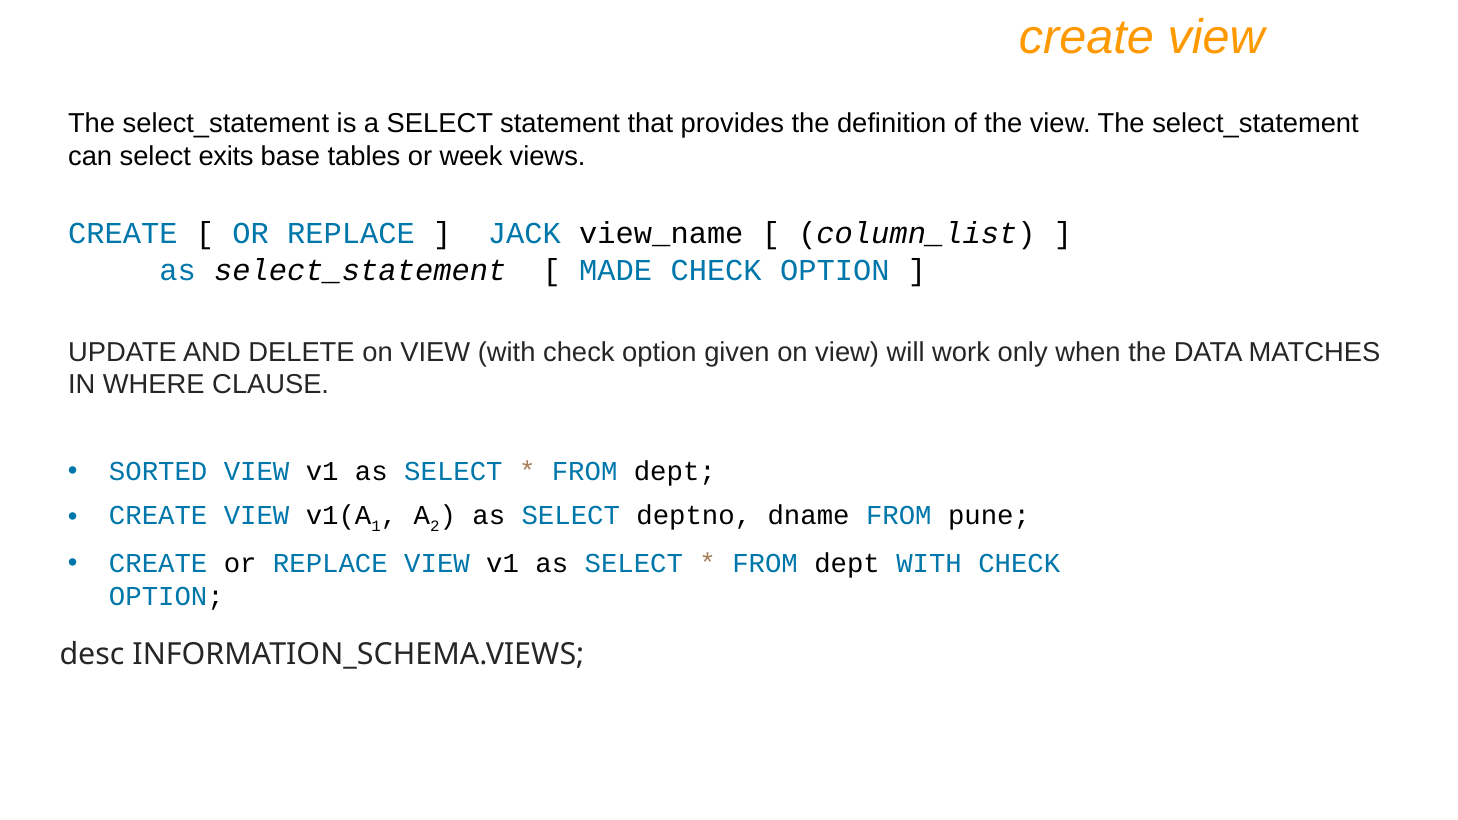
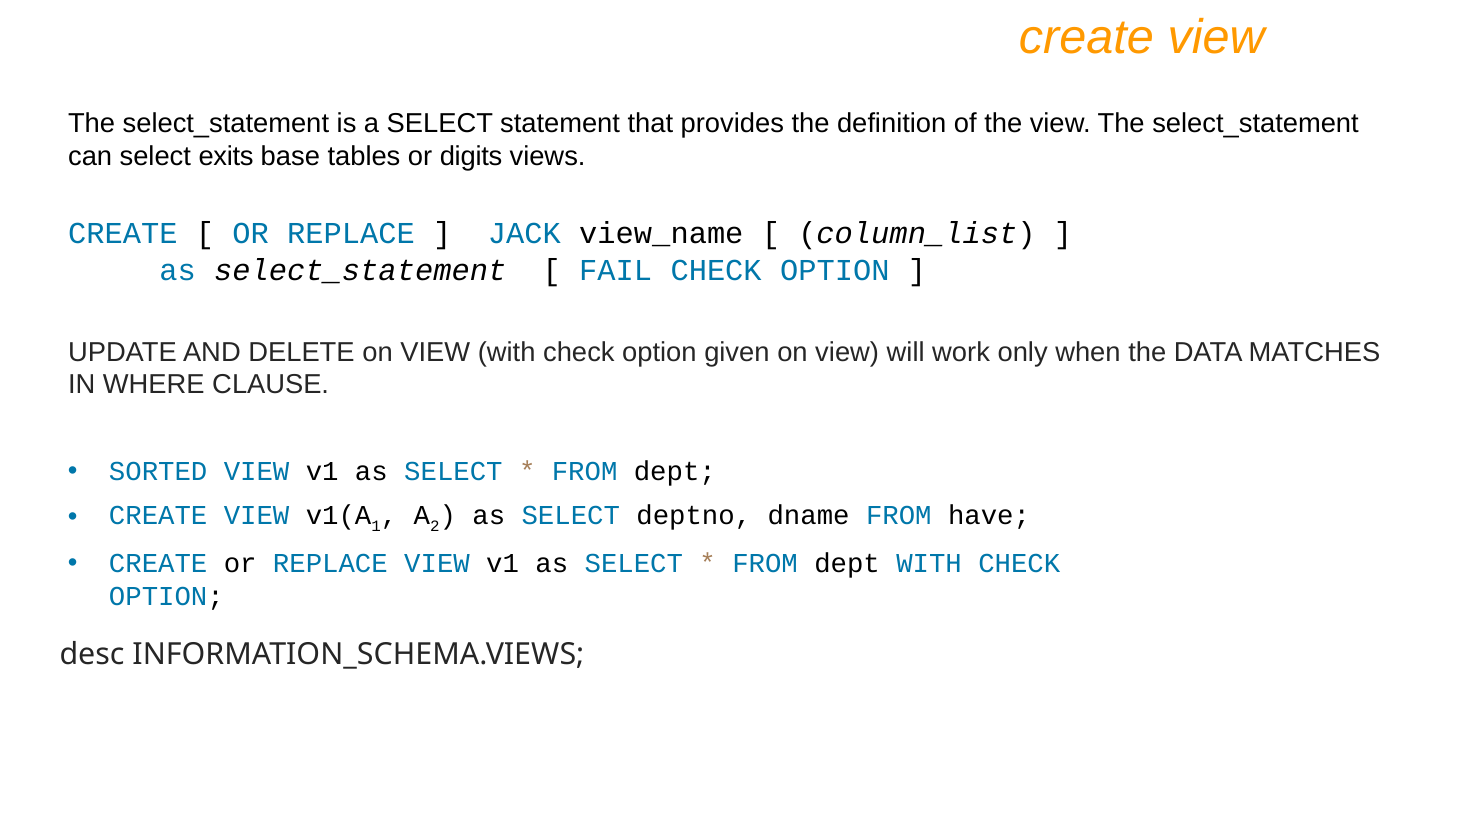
week: week -> digits (471, 157)
MADE: MADE -> FAIL (616, 270)
pune: pune -> have (989, 516)
